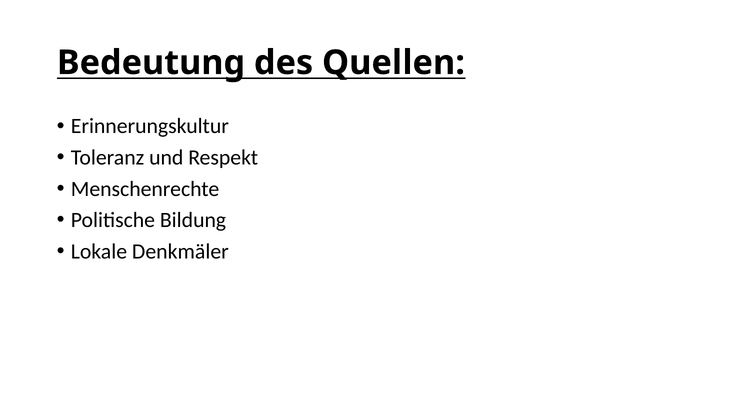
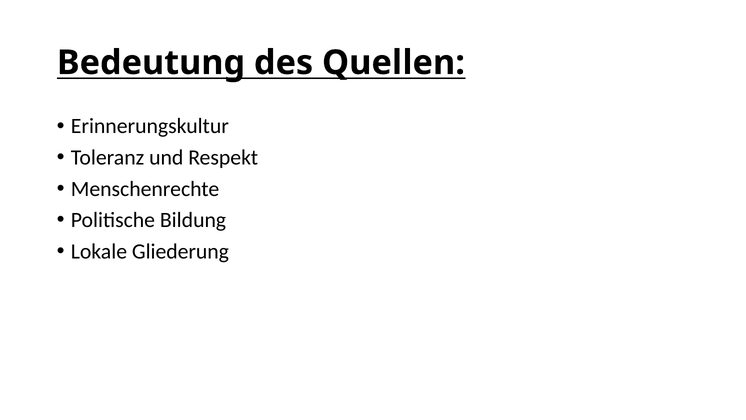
Denkmäler: Denkmäler -> Gliederung (180, 251)
